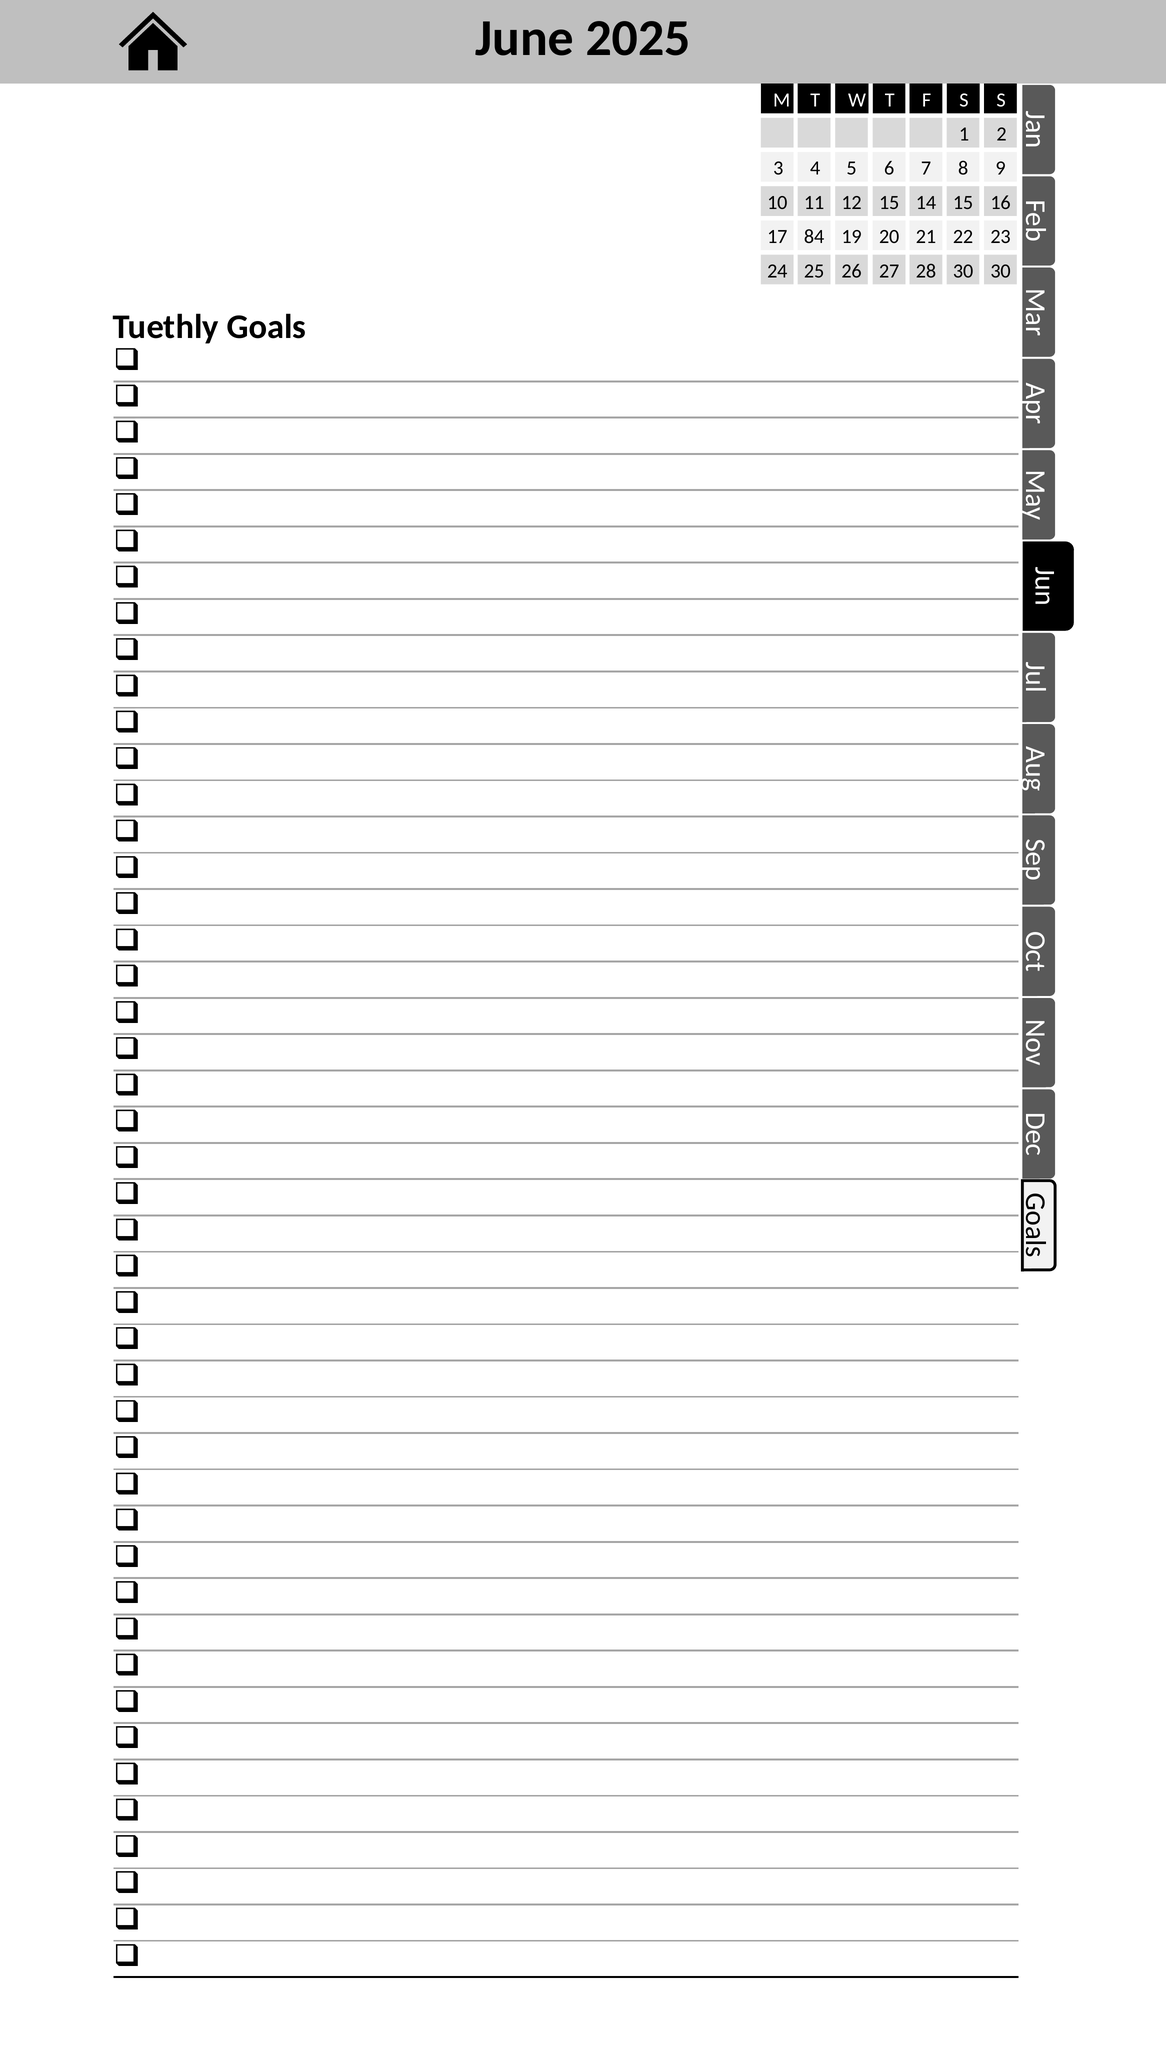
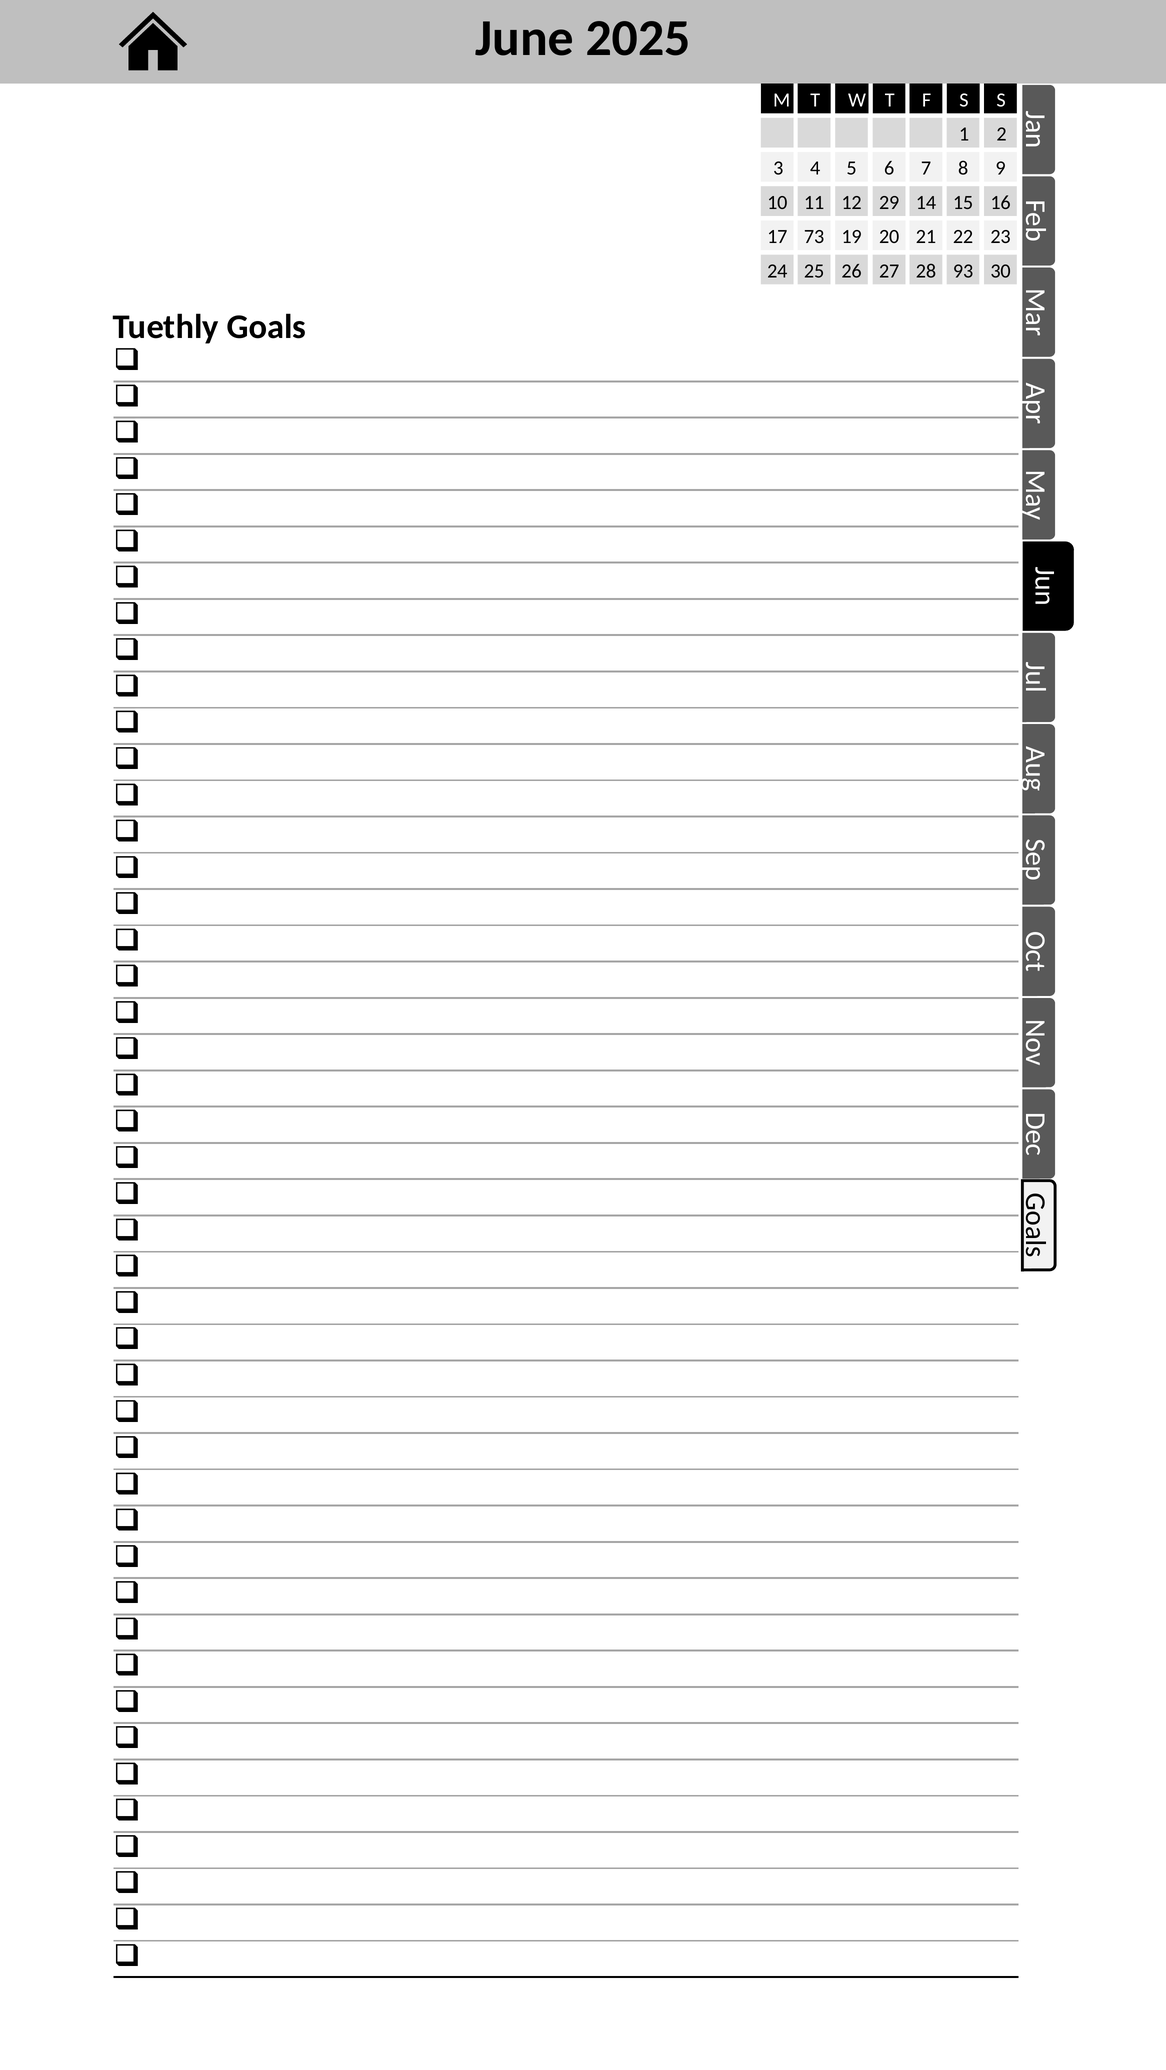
12 15: 15 -> 29 (889, 203)
84: 84 -> 73 (814, 237)
28 30: 30 -> 93 (963, 271)
